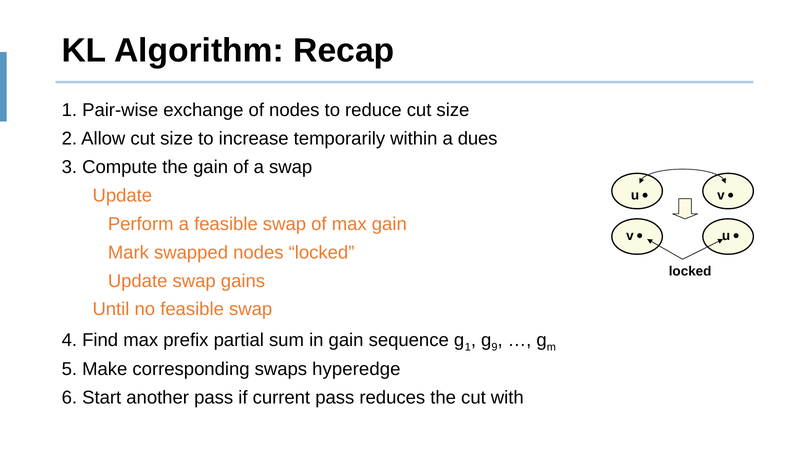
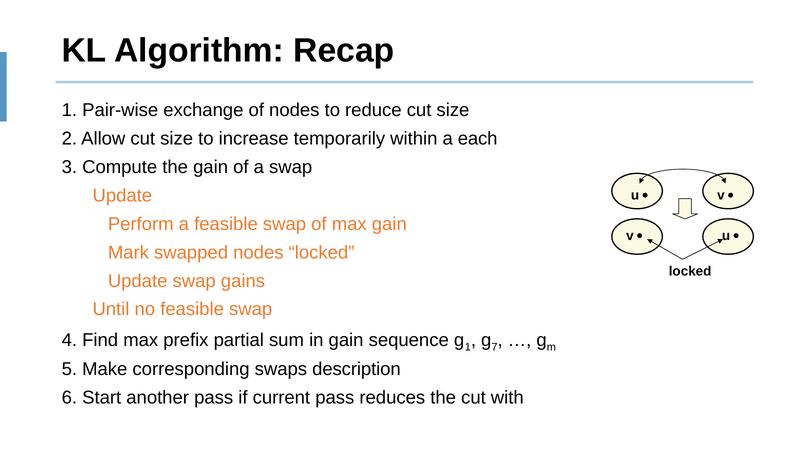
dues: dues -> each (478, 139)
9: 9 -> 7 (494, 347)
hyperedge: hyperedge -> description (356, 369)
